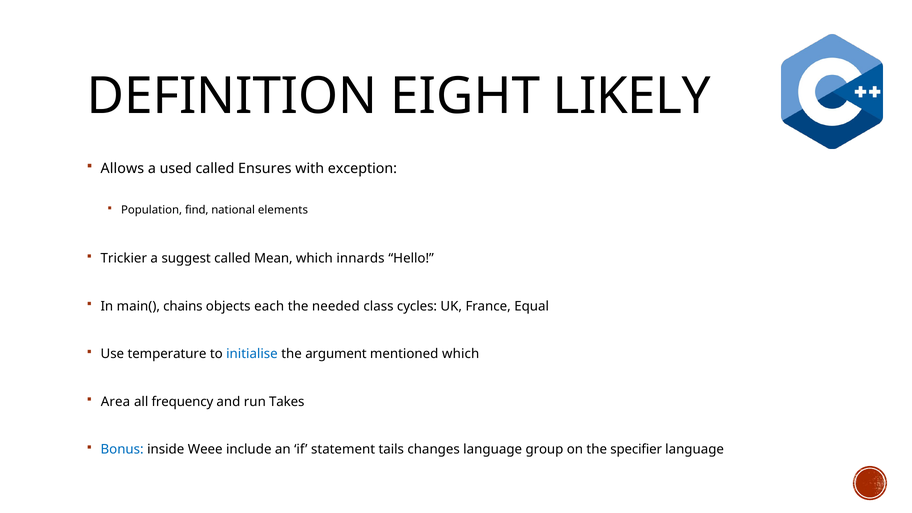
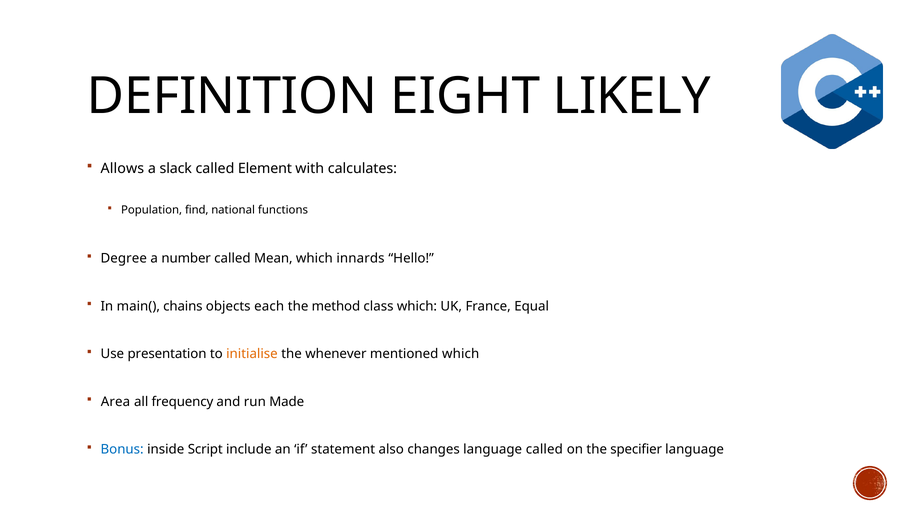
used: used -> slack (176, 168)
Ensures: Ensures -> Element (265, 168)
exception: exception -> calculates (362, 168)
elements: elements -> functions (283, 210)
Trickier: Trickier -> Degree (124, 258)
suggest: suggest -> number (186, 258)
needed: needed -> method (336, 306)
class cycles: cycles -> which (417, 306)
temperature: temperature -> presentation (167, 354)
initialise colour: blue -> orange (252, 354)
argument: argument -> whenever (336, 354)
Takes: Takes -> Made (287, 402)
Weee: Weee -> Script (205, 449)
tails: tails -> also (391, 449)
language group: group -> called (544, 449)
